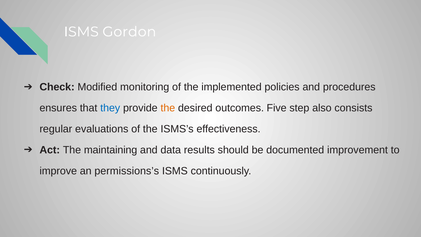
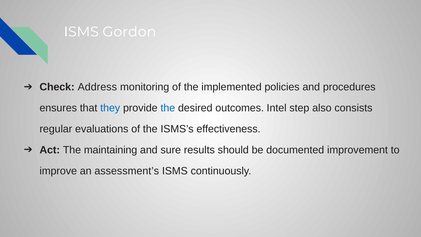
Modified: Modified -> Address (97, 87)
the colour: orange -> blue (168, 108)
Five: Five -> Intel (277, 108)
data: data -> sure (171, 150)
permissions’s: permissions’s -> assessment’s (127, 171)
